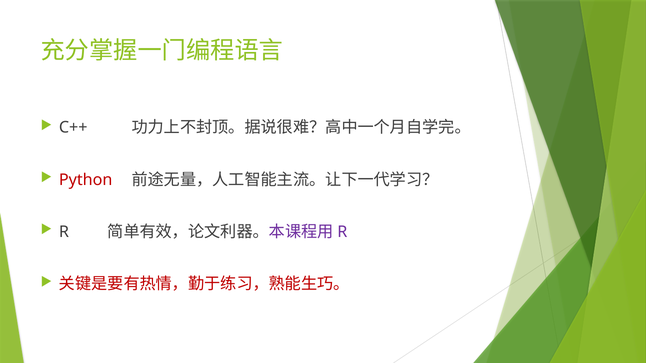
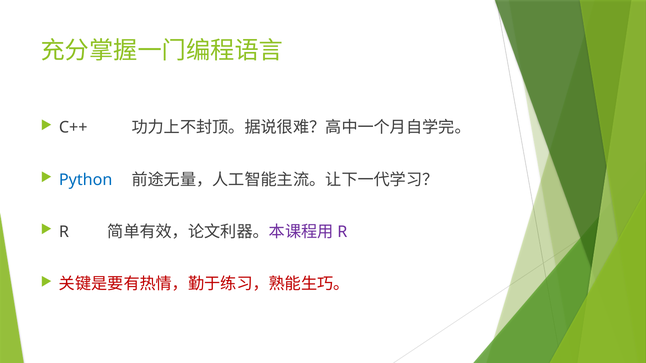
Python colour: red -> blue (86, 180)
